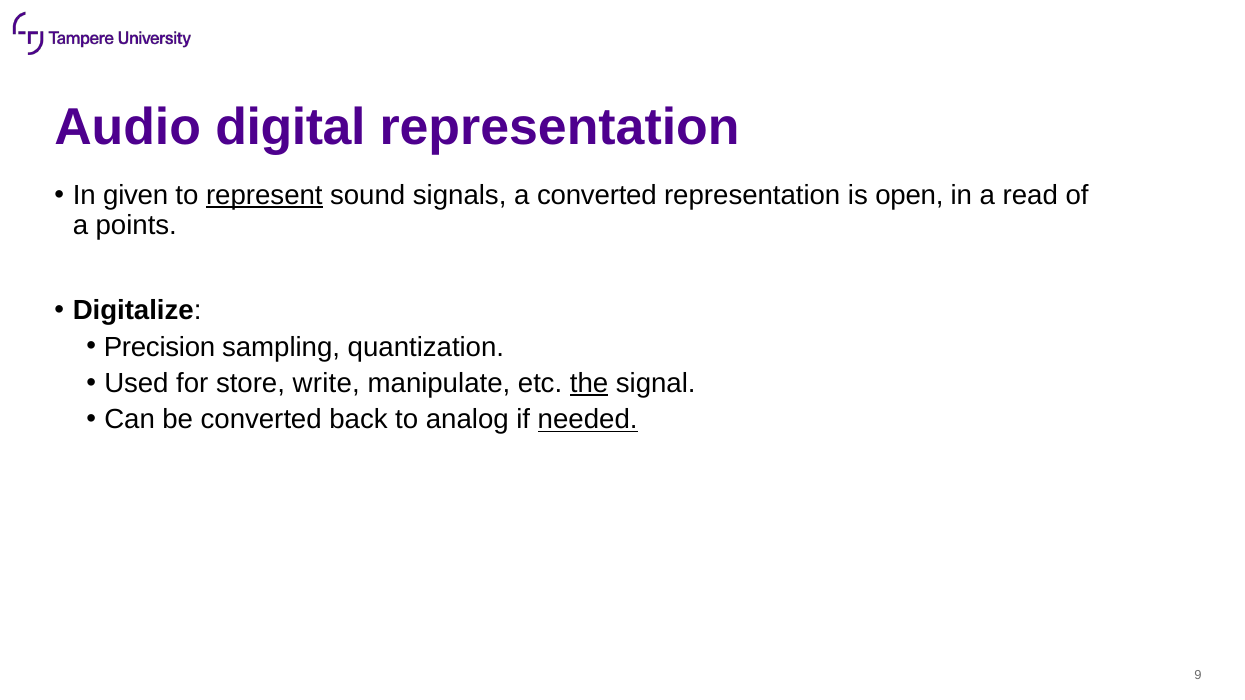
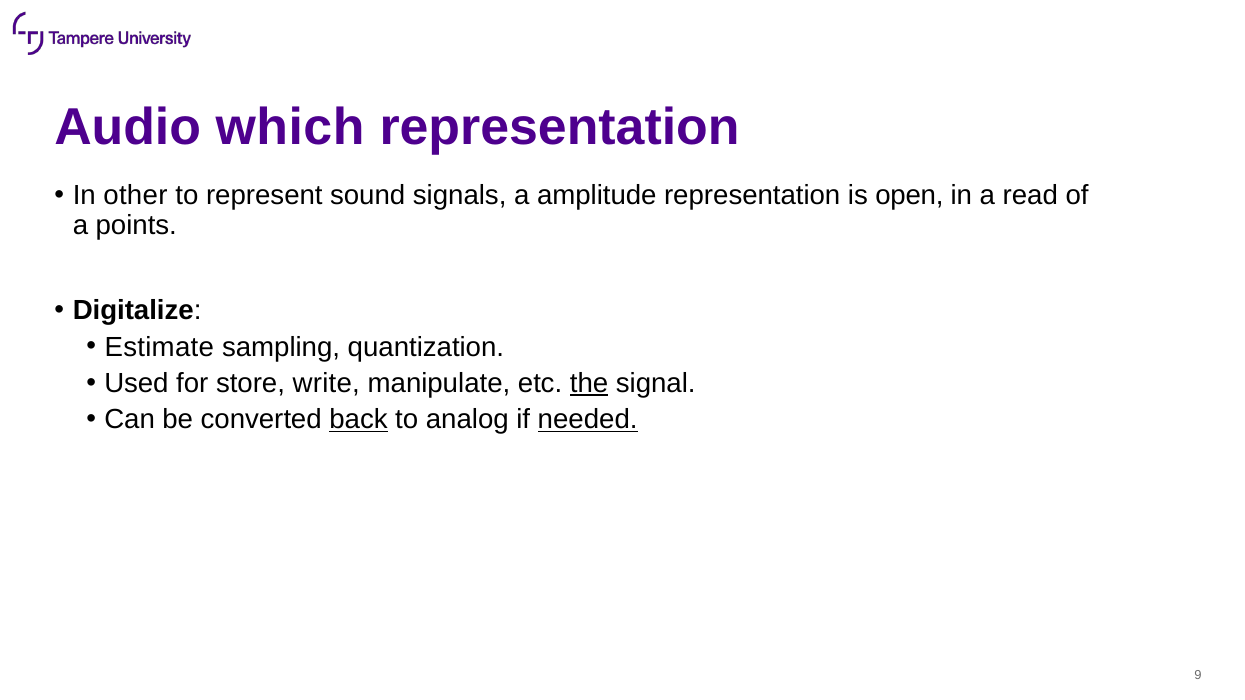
digital: digital -> which (290, 127)
given: given -> other (135, 195)
represent underline: present -> none (264, 195)
a converted: converted -> amplitude (597, 195)
Precision: Precision -> Estimate (159, 347)
back underline: none -> present (359, 420)
